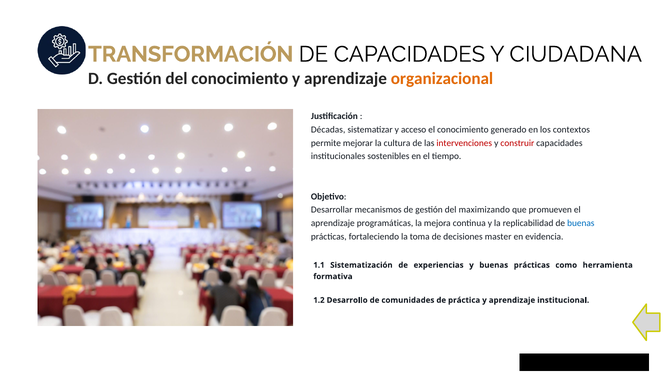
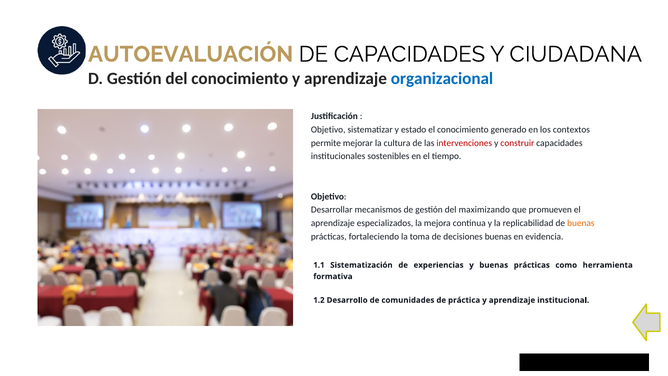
TRANSFORMACIÓN: TRANSFORMACIÓN -> AUTOEVALUACIÓN (191, 54)
organizacional colour: orange -> blue (442, 79)
Décadas: Décadas -> Objetivo (328, 130)
acceso: acceso -> estado (414, 130)
programáticas: programáticas -> especializados (385, 223)
buenas colour: blue -> orange (581, 223)
decisiones master: master -> buenas (498, 236)
